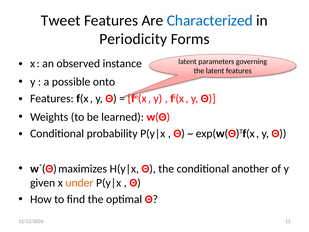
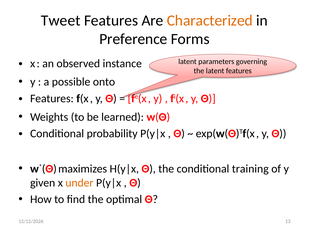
Characterized colour: blue -> orange (210, 20)
Periodicity: Periodicity -> Preference (133, 39)
another: another -> training (250, 169)
